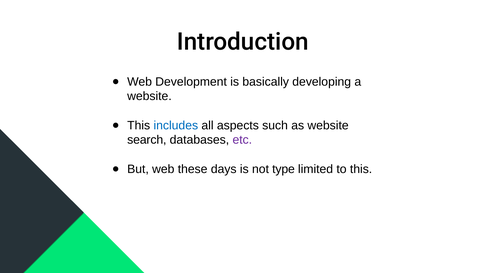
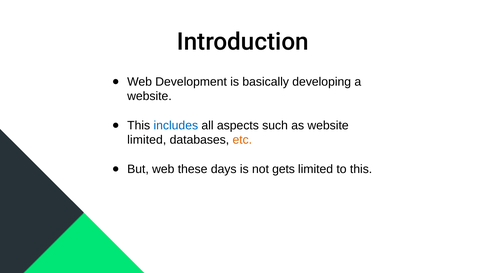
search: search -> limited (147, 140)
etc colour: purple -> orange (242, 140)
type: type -> gets (284, 169)
